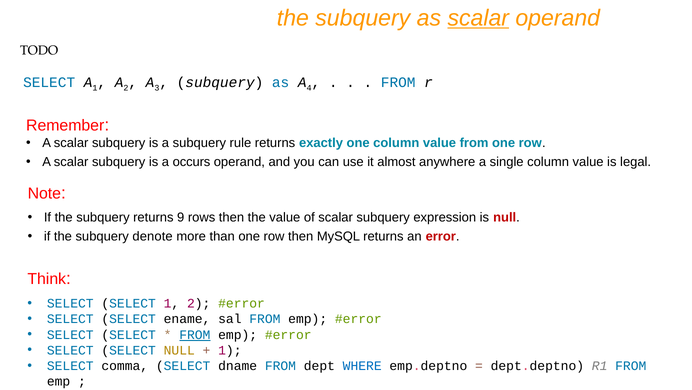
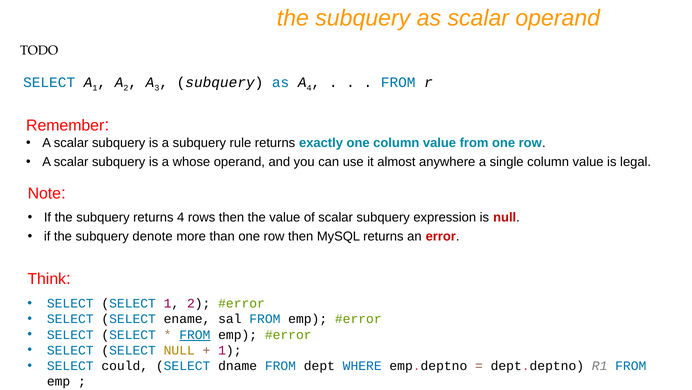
scalar underline: present -> none (478, 18)
occurs: occurs -> whose (191, 162)
returns 9: 9 -> 4 (181, 217)
comma: comma -> could (125, 365)
